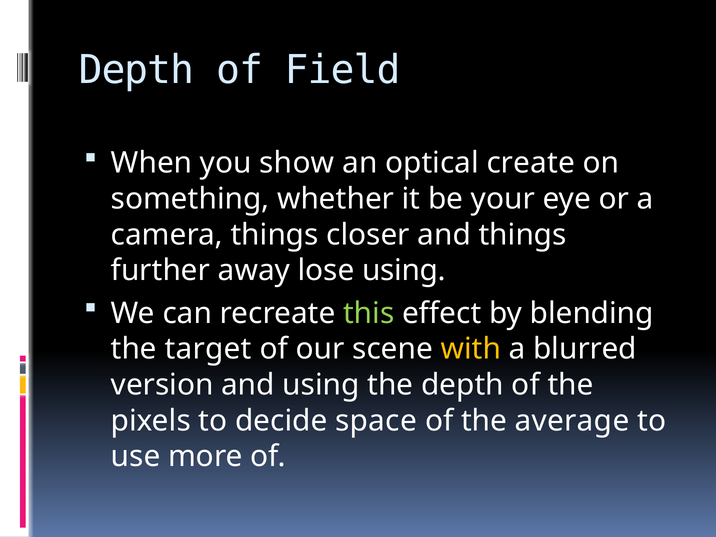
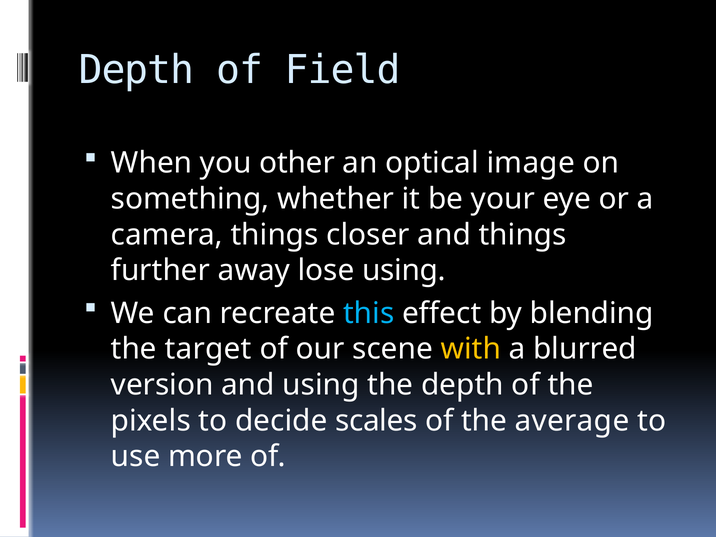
show: show -> other (297, 163)
create: create -> image (531, 163)
this colour: light green -> light blue (369, 313)
space: space -> scales (376, 421)
